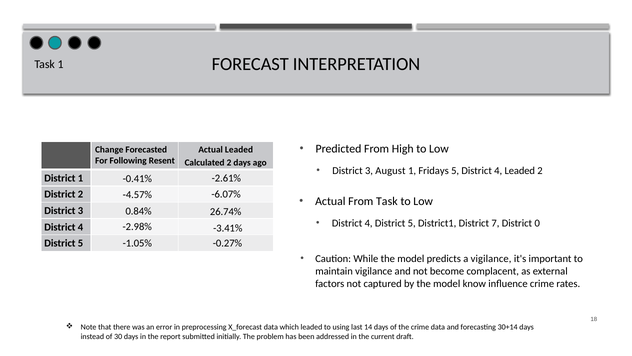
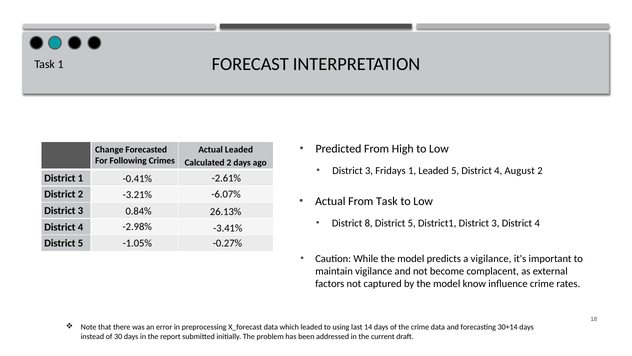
Resent: Resent -> Crimes (162, 161)
August: August -> Fridays (391, 170)
1 Fridays: Fridays -> Leaded (434, 170)
4 Leaded: Leaded -> August (520, 170)
-4.57%: -4.57% -> -3.21% (137, 195)
26.74%: 26.74% -> 26.13% (226, 211)
4: 4 -> 8 (369, 223)
District1 District 7: 7 -> 3 (495, 223)
0: 0 -> 4 (537, 223)
